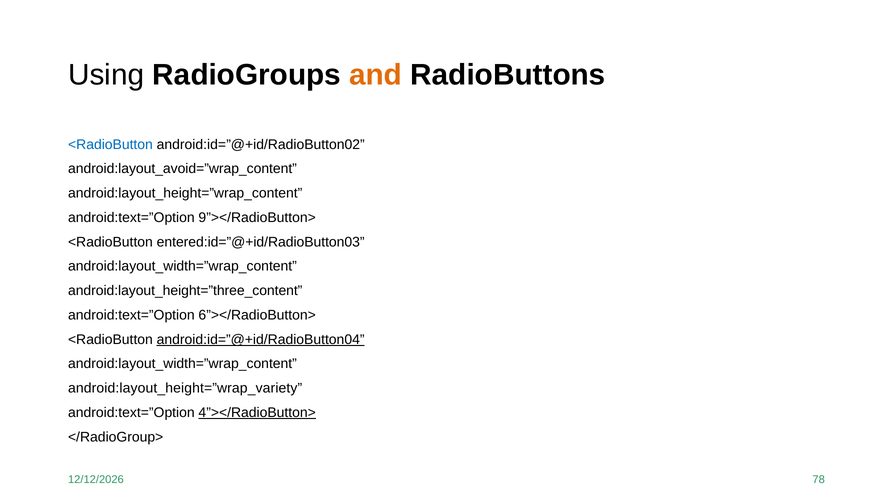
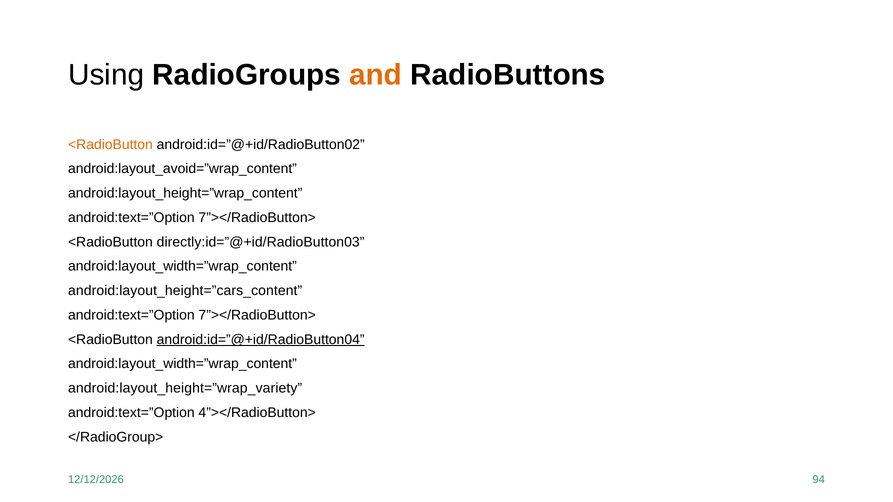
<RadioButton colour: blue -> orange (110, 145)
9”></RadioButton>: 9”></RadioButton> -> 7”></RadioButton> (257, 218)
entered:id=”@+id/RadioButton03: entered:id=”@+id/RadioButton03 -> directly:id=”@+id/RadioButton03 (261, 242)
android:layout_height=”three_content: android:layout_height=”three_content -> android:layout_height=”cars_content (185, 291)
6”></RadioButton>: 6”></RadioButton> -> 7”></RadioButton> (257, 315)
4”></RadioButton> underline: present -> none (257, 413)
78: 78 -> 94 (819, 480)
